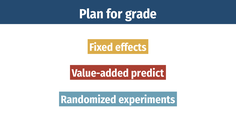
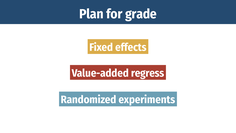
predict: predict -> regress (148, 73)
